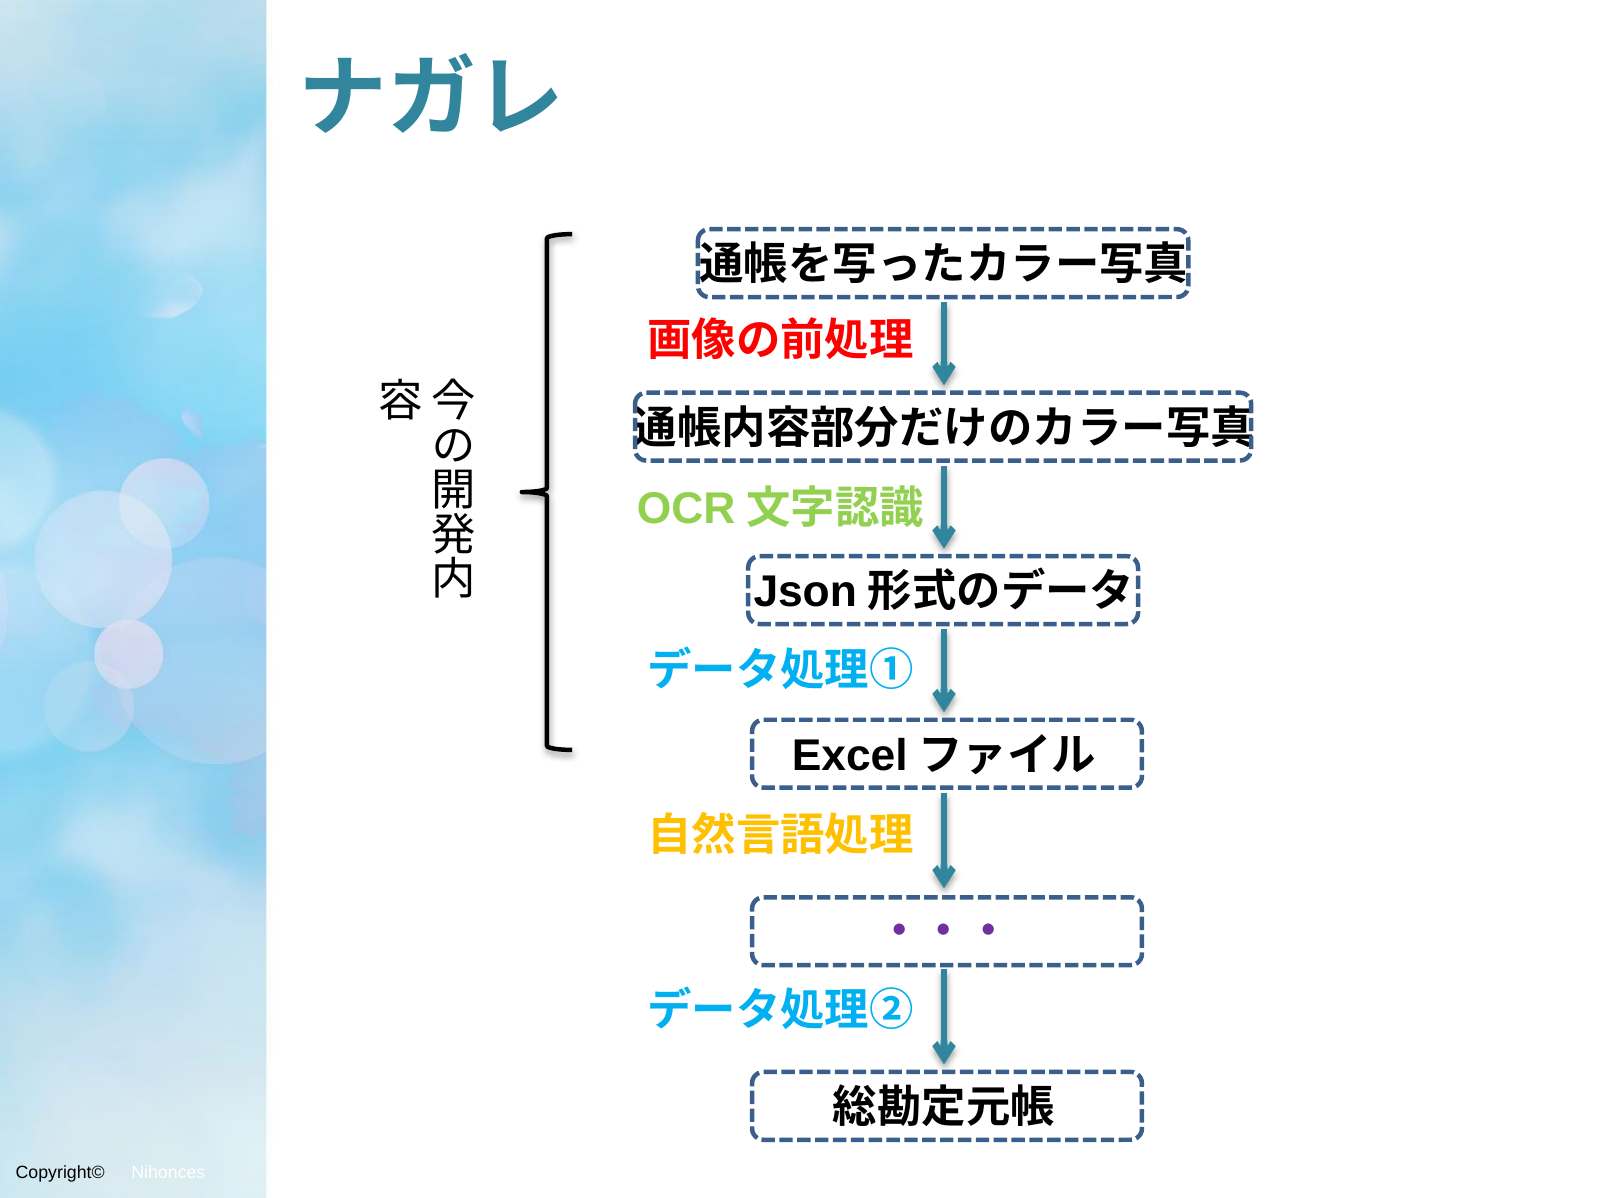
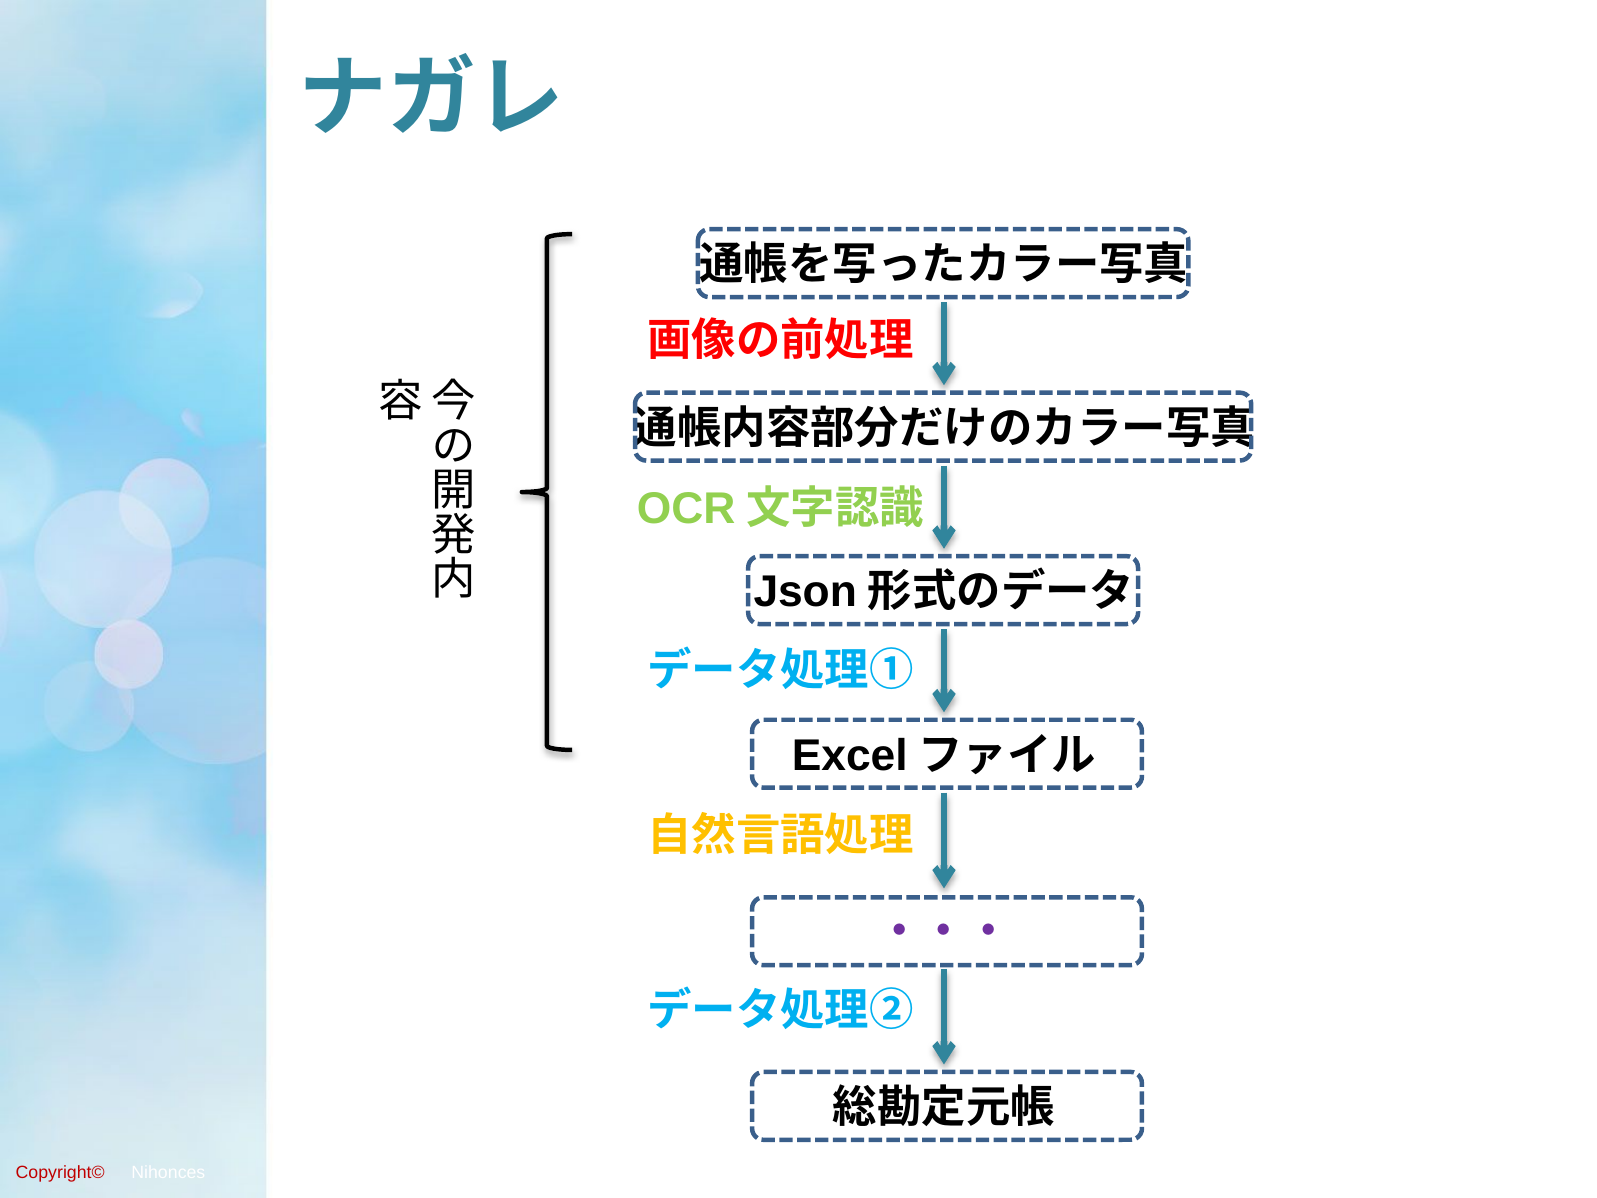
Copyright© colour: black -> red (60, 1172)
